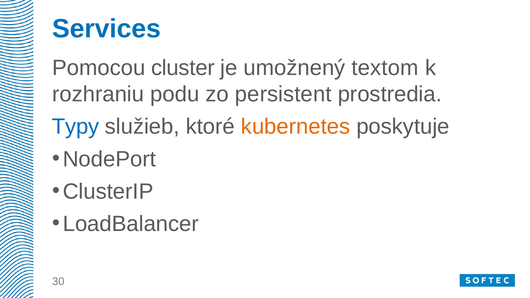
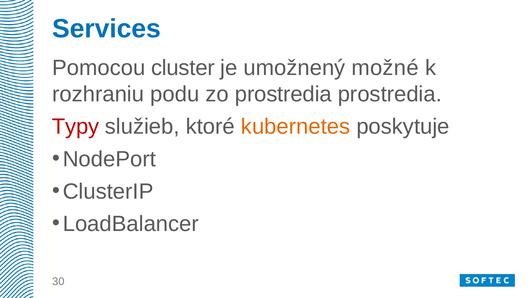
textom: textom -> možné (385, 68)
zo persistent: persistent -> prostredia (283, 94)
Typy colour: blue -> red (76, 127)
